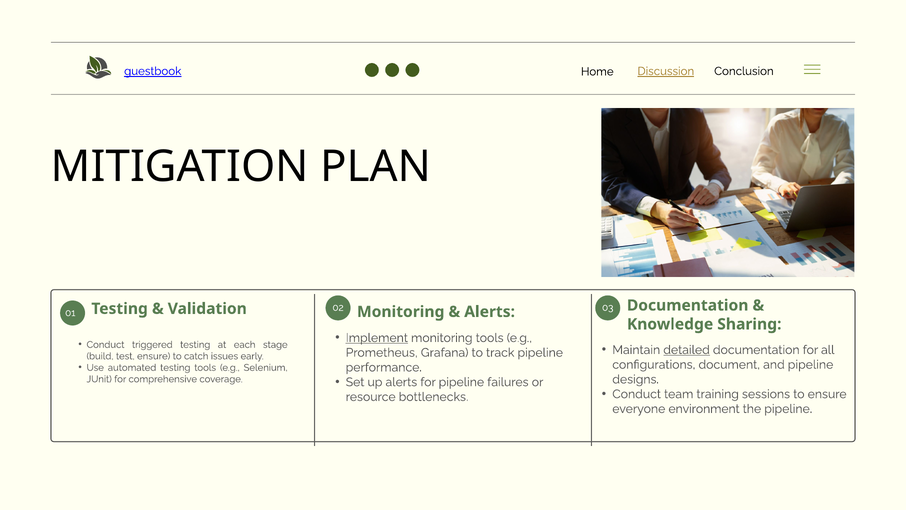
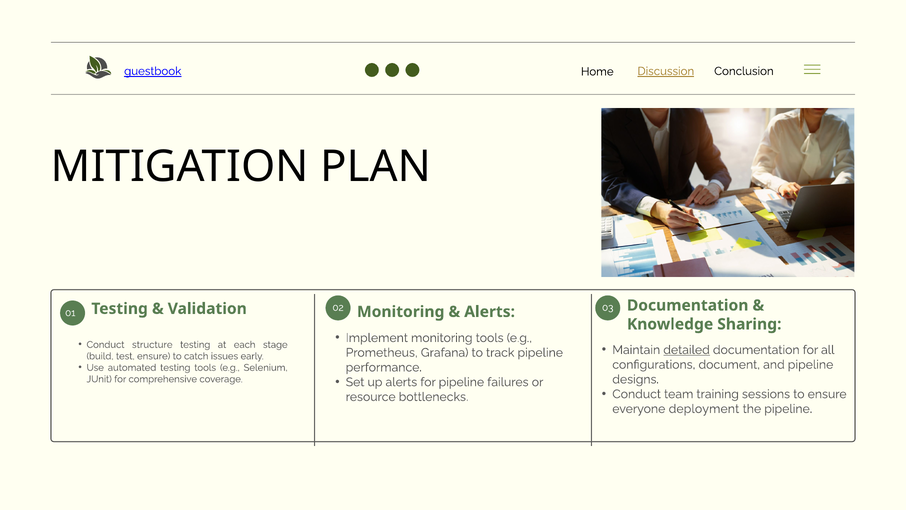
Implement underline: present -> none (377, 338)
triggered: triggered -> structure (152, 344)
environment: environment -> deployment (704, 409)
